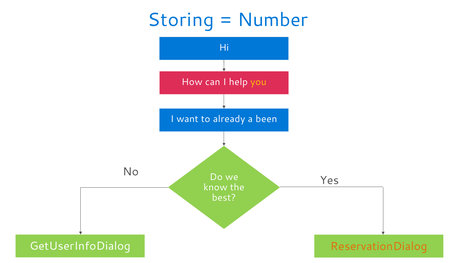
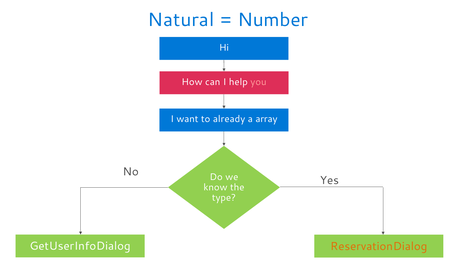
Storing: Storing -> Natural (181, 20)
you colour: yellow -> pink (258, 82)
been: been -> array (266, 119)
best: best -> type (224, 198)
